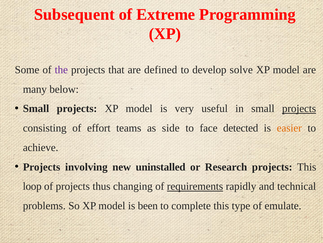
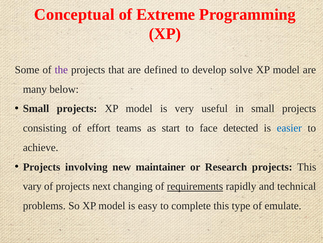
Subsequent: Subsequent -> Conceptual (74, 14)
projects underline: present -> none (299, 108)
side: side -> start (171, 128)
easier colour: orange -> blue (289, 128)
uninstalled: uninstalled -> maintainer (161, 166)
loop: loop -> vary (32, 186)
thus: thus -> next (102, 186)
been: been -> easy (148, 205)
